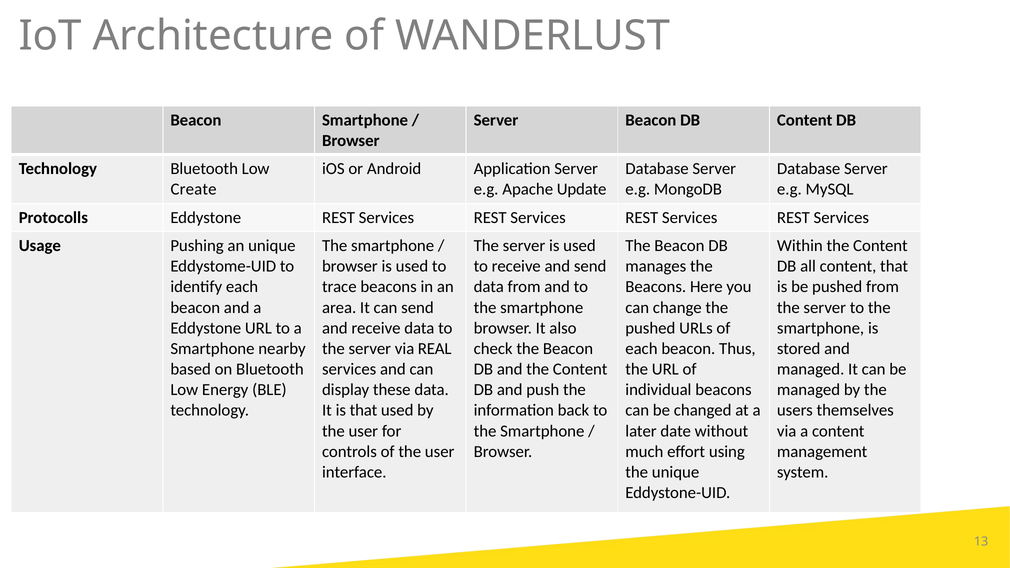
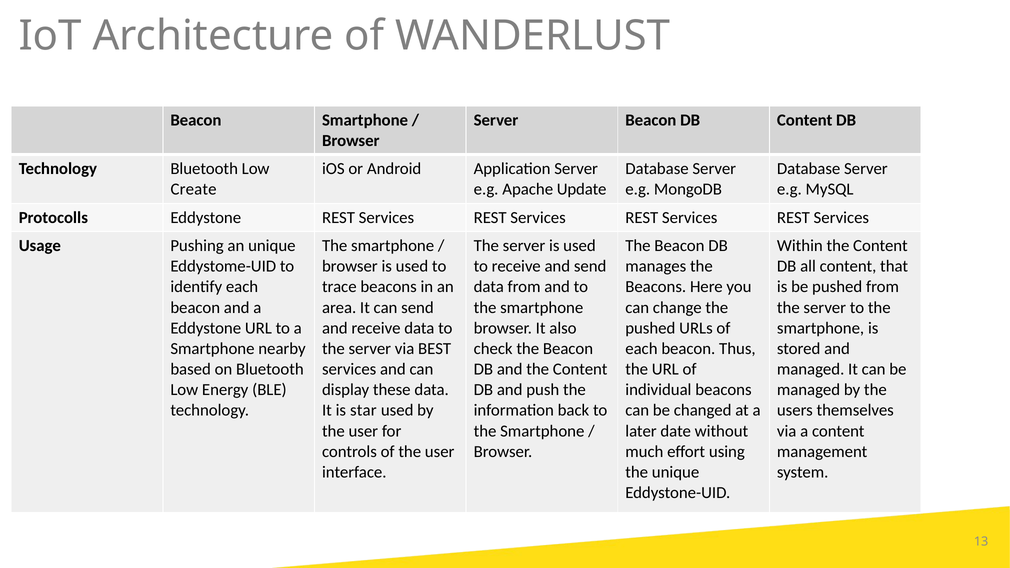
REAL: REAL -> BEST (435, 349)
is that: that -> star (363, 410)
